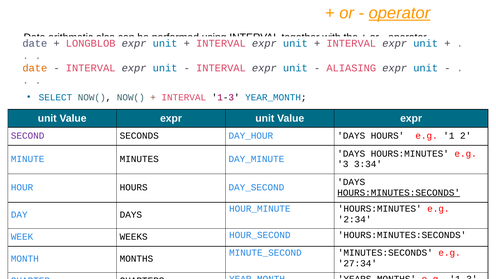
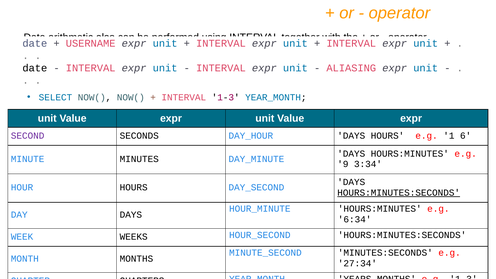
operator underline: present -> none (399, 13)
LONGBLOB: LONGBLOB -> USERNAME (91, 43)
date colour: orange -> black (35, 68)
2: 2 -> 6 (466, 136)
3: 3 -> 9 (343, 164)
2:34: 2:34 -> 6:34 (355, 219)
